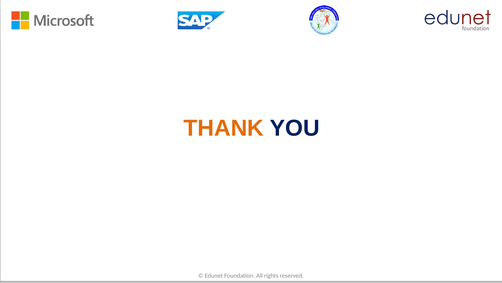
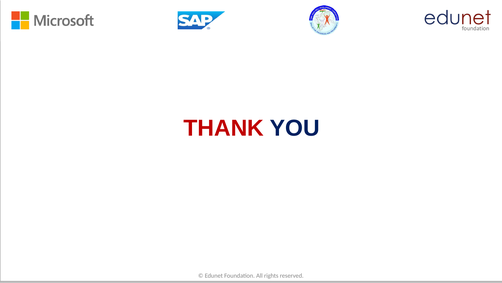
THANK colour: orange -> red (224, 128)
